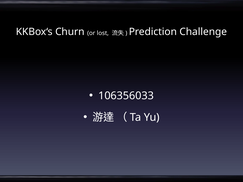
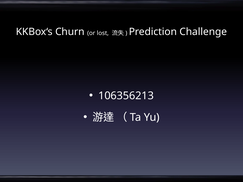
106356033: 106356033 -> 106356213 (126, 96)
